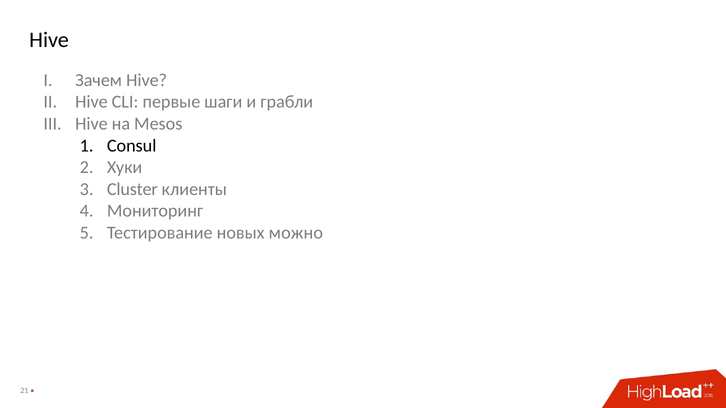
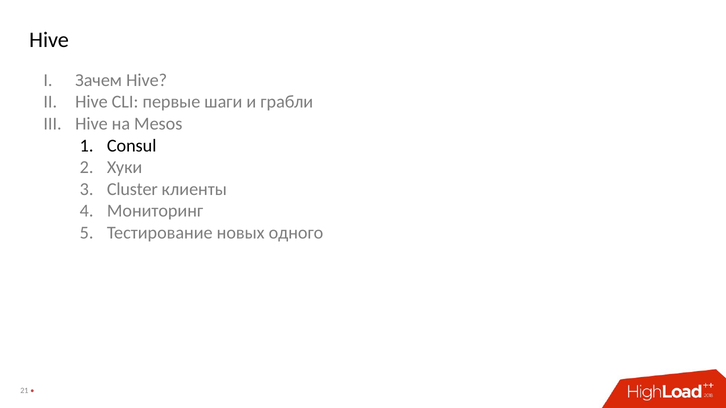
можно: можно -> одного (296, 233)
